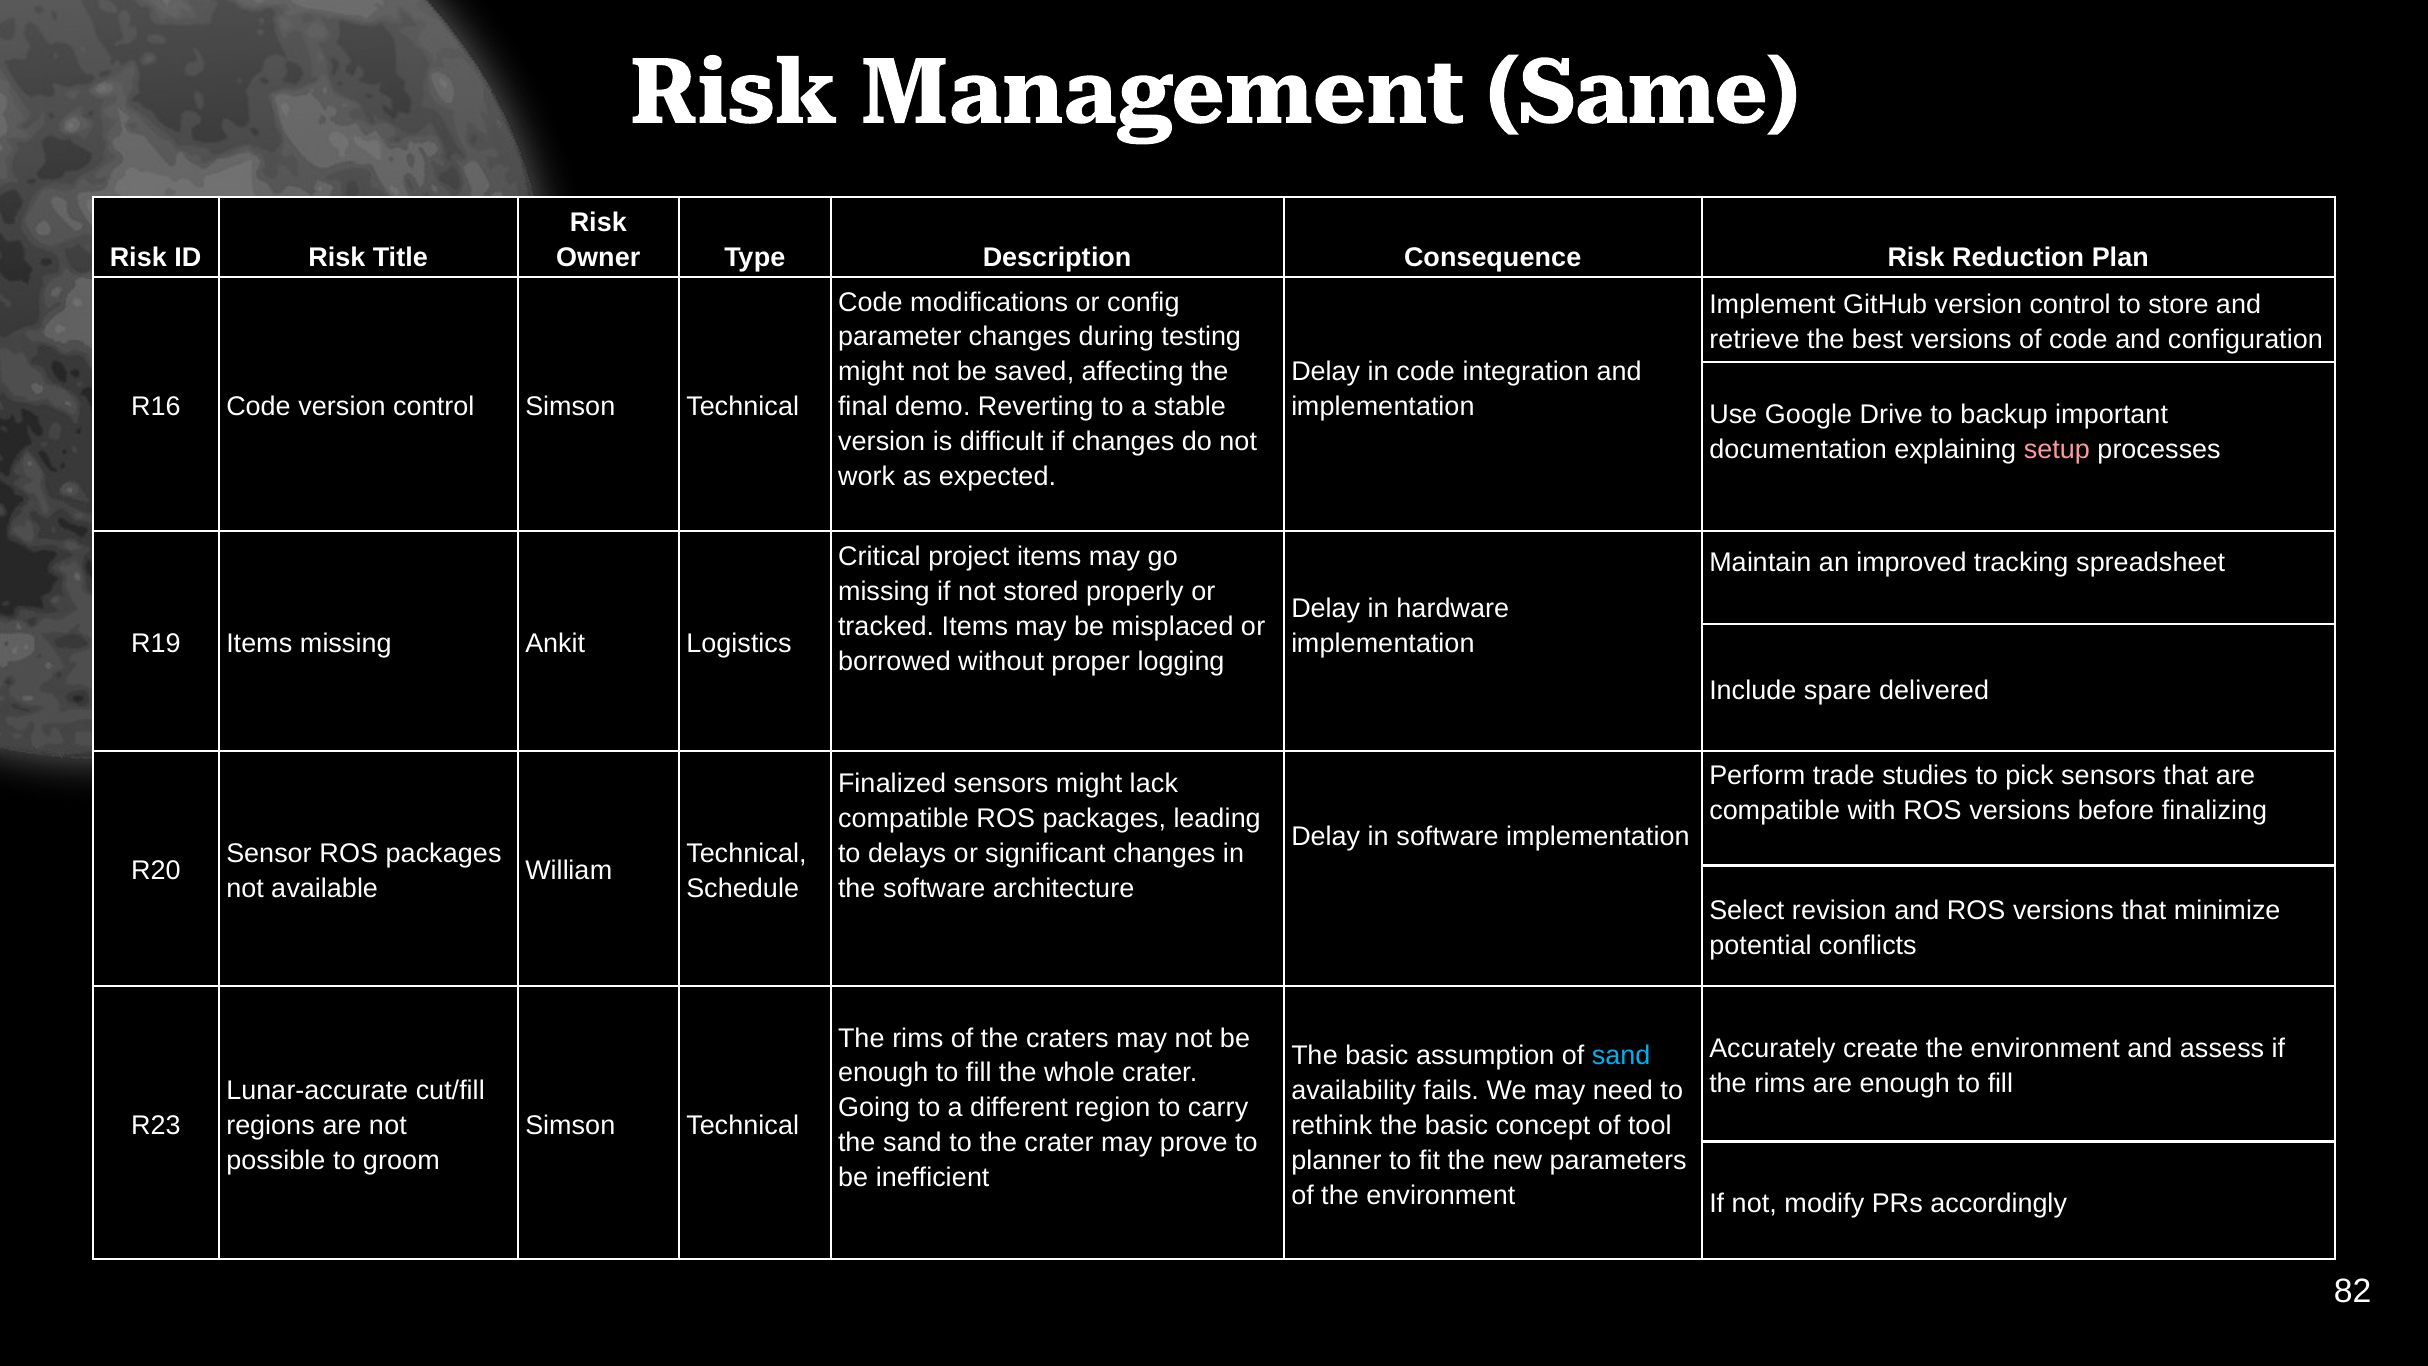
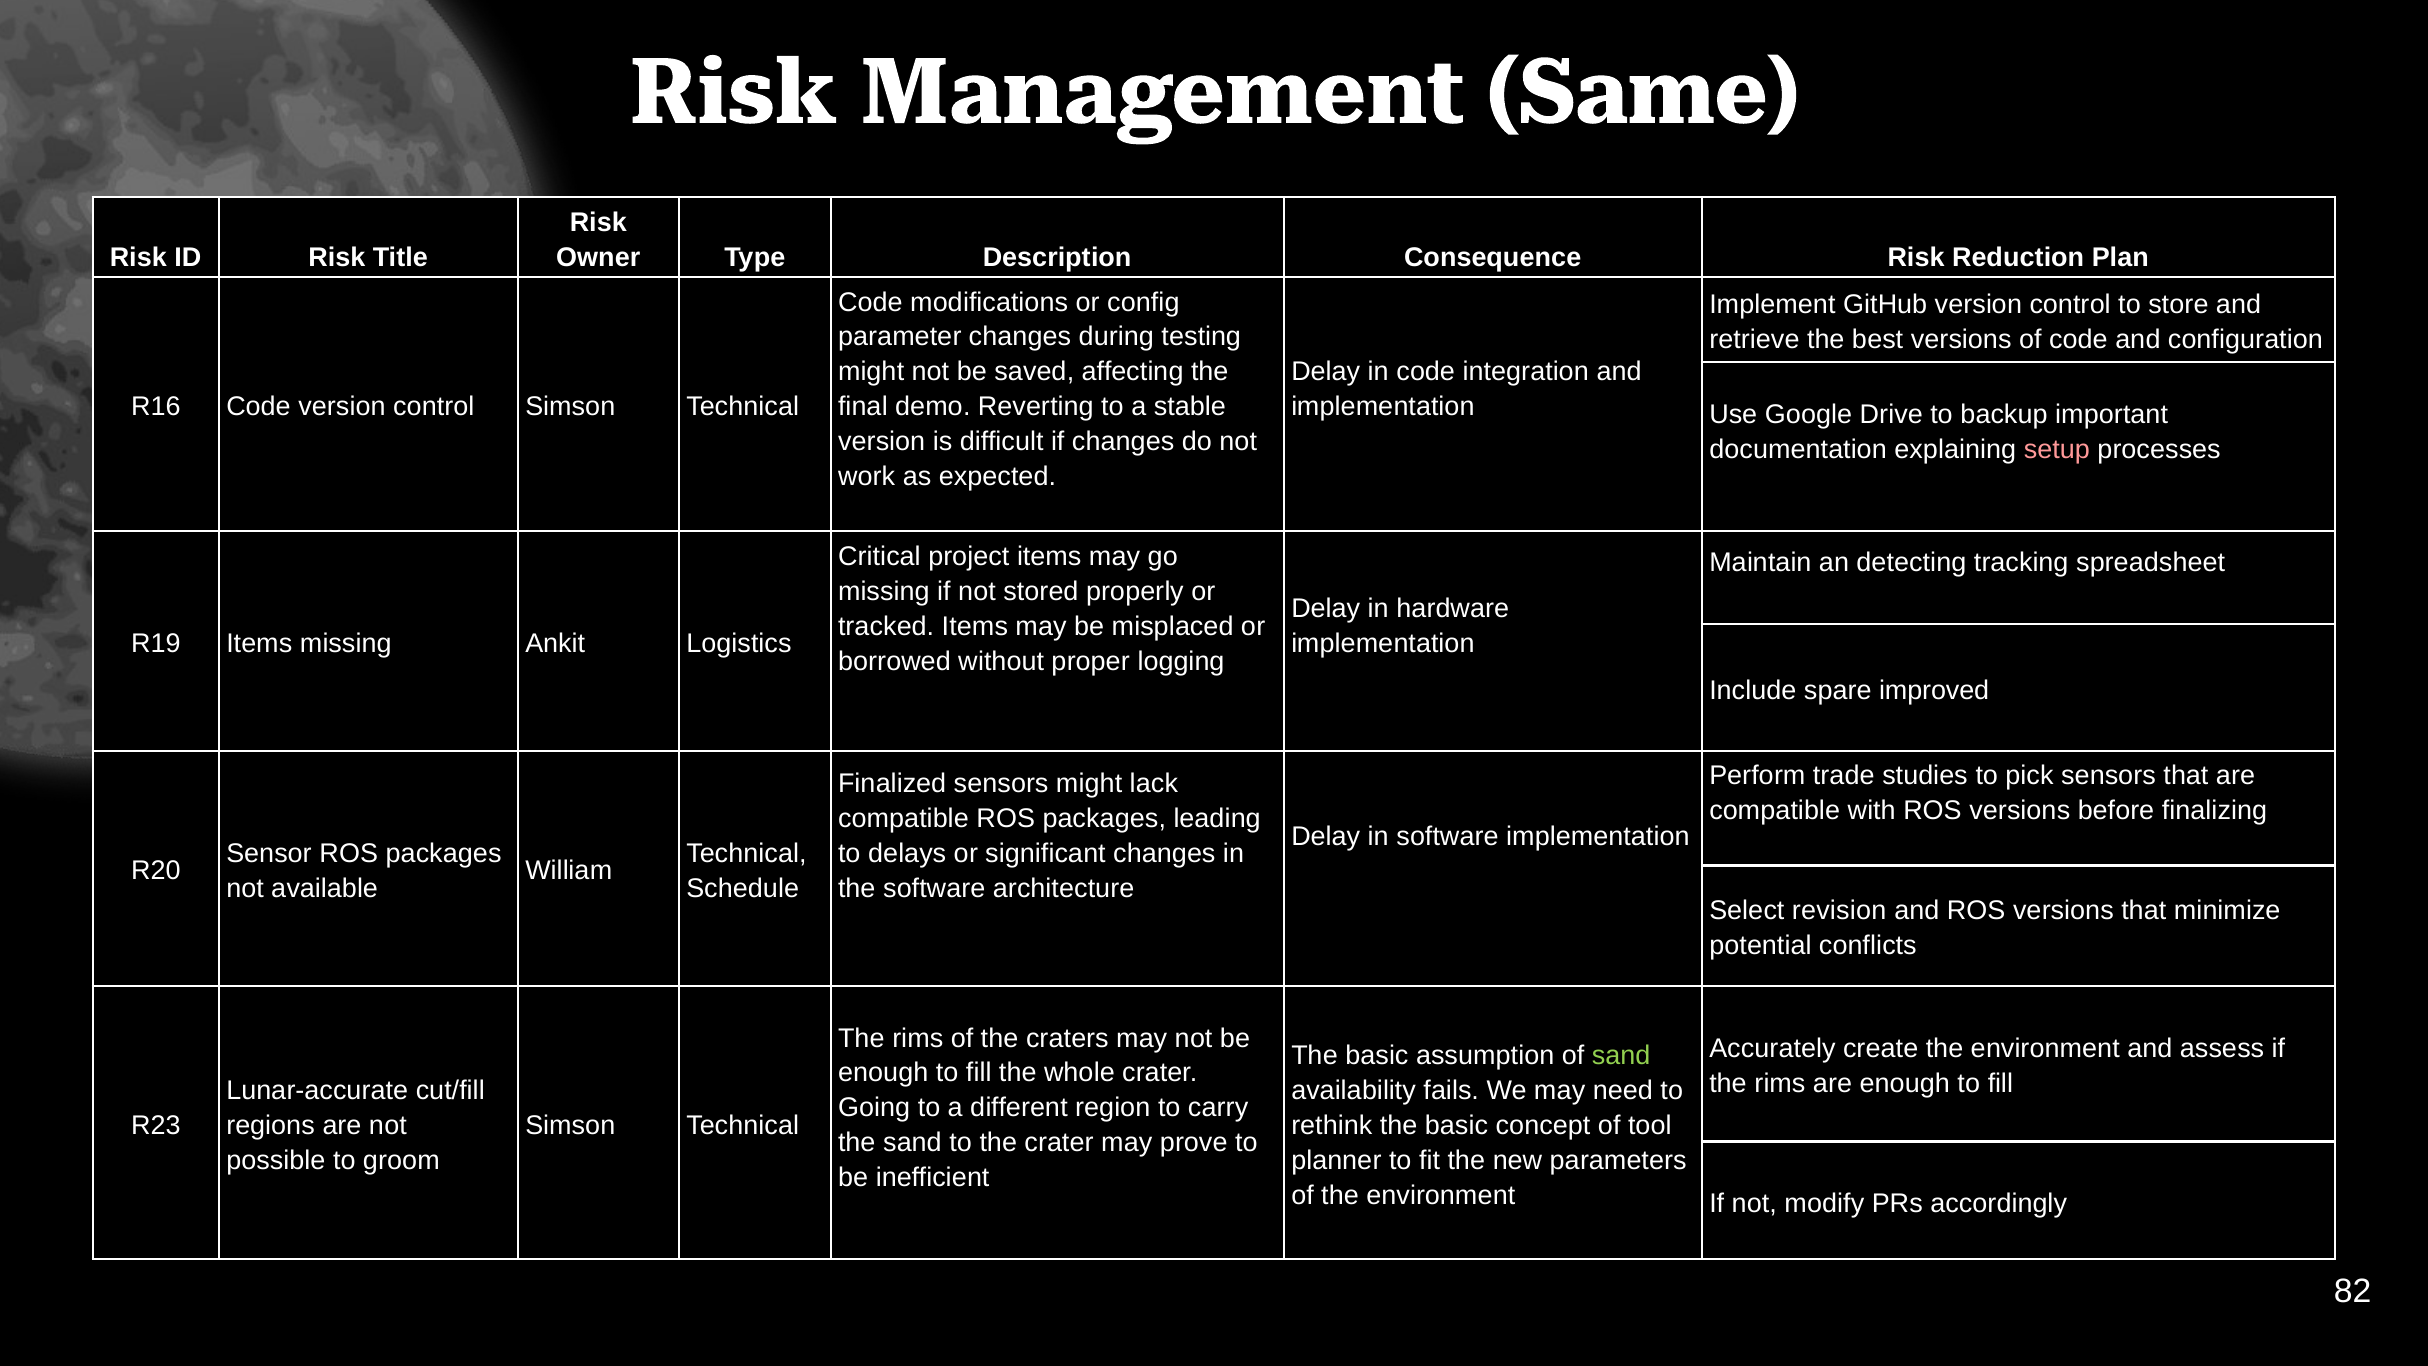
improved: improved -> detecting (1911, 563)
delivered: delivered -> improved (1934, 690)
sand colour: light blue -> light green (1621, 1056)
